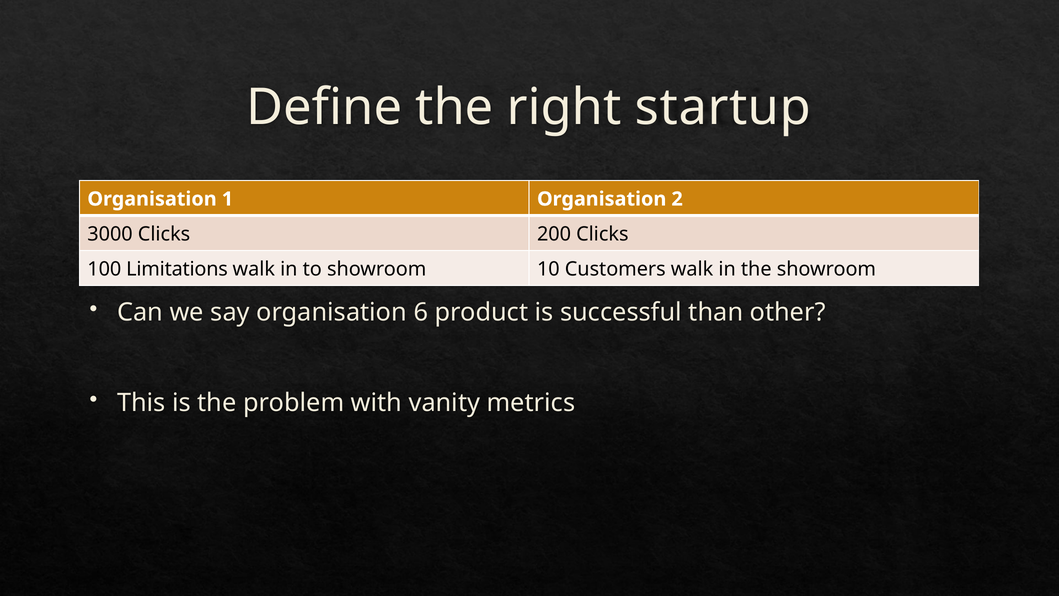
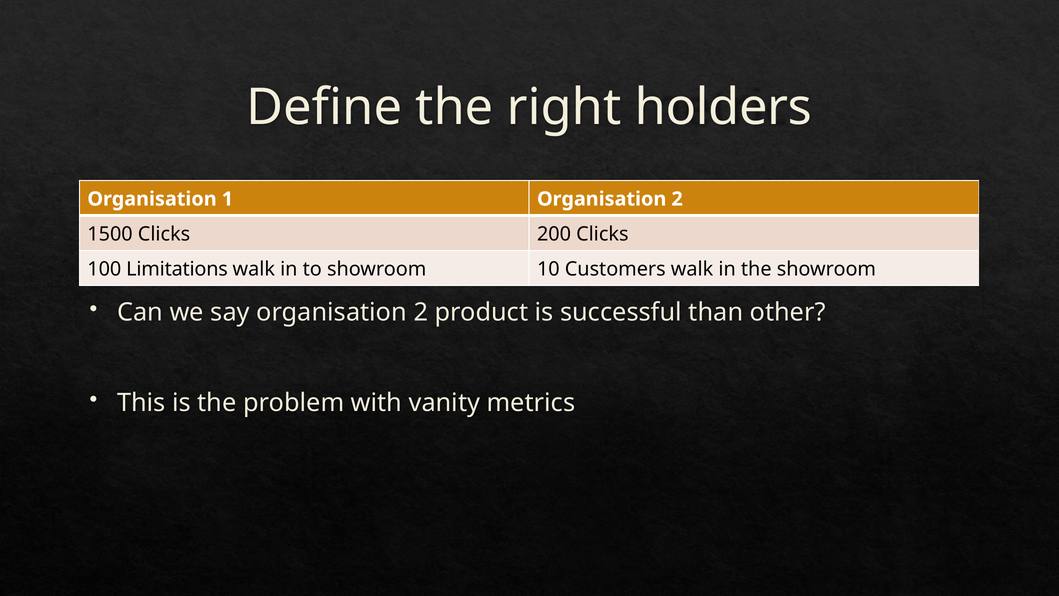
startup: startup -> holders (723, 107)
3000: 3000 -> 1500 (110, 234)
say organisation 6: 6 -> 2 (421, 312)
